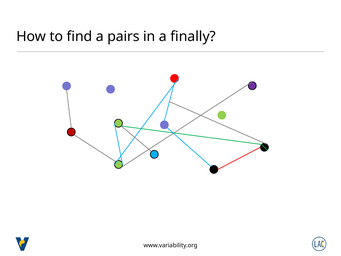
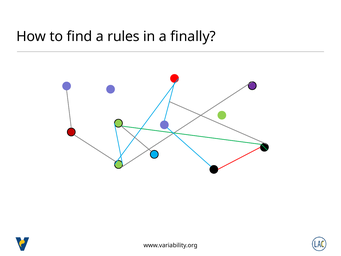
pairs: pairs -> rules (123, 37)
